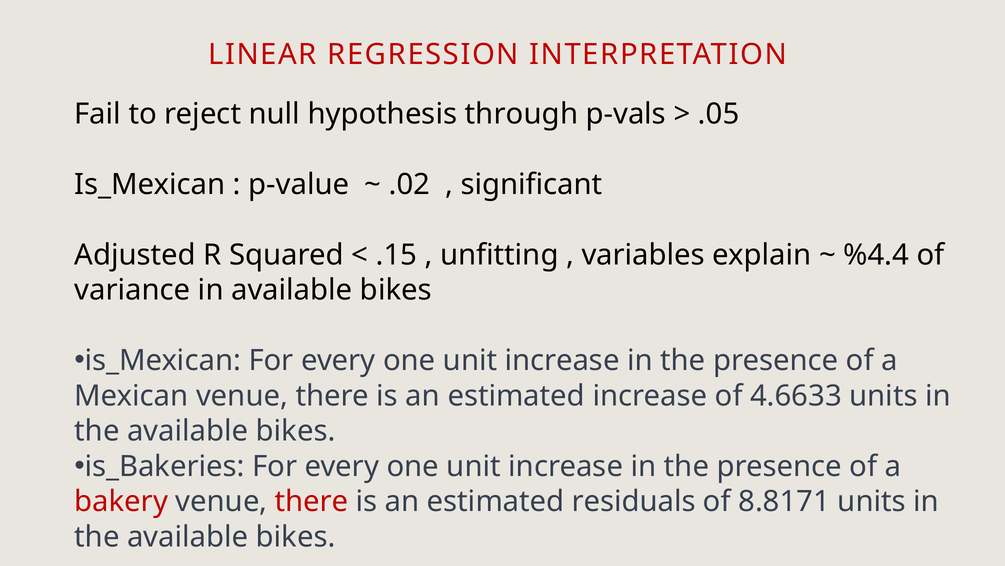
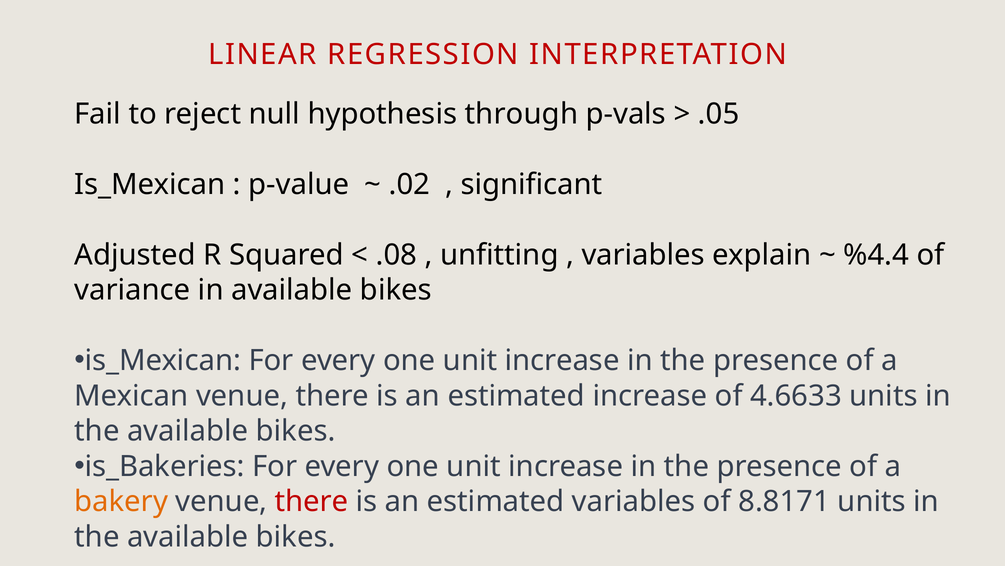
.15: .15 -> .08 (396, 255)
bakery colour: red -> orange (121, 501)
estimated residuals: residuals -> variables (634, 501)
